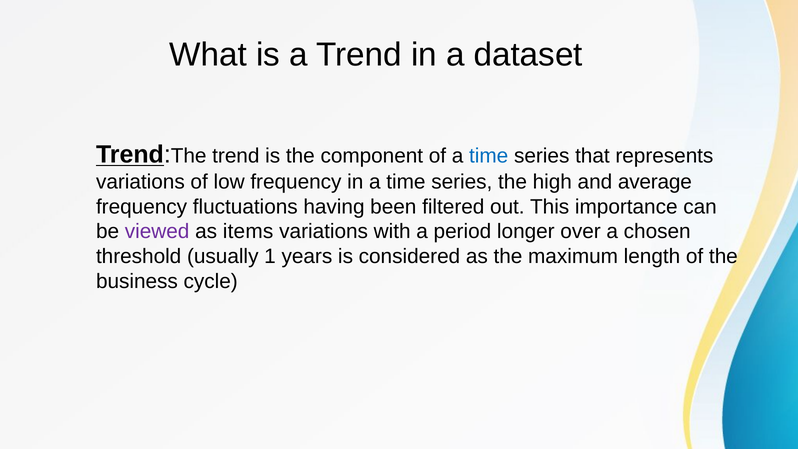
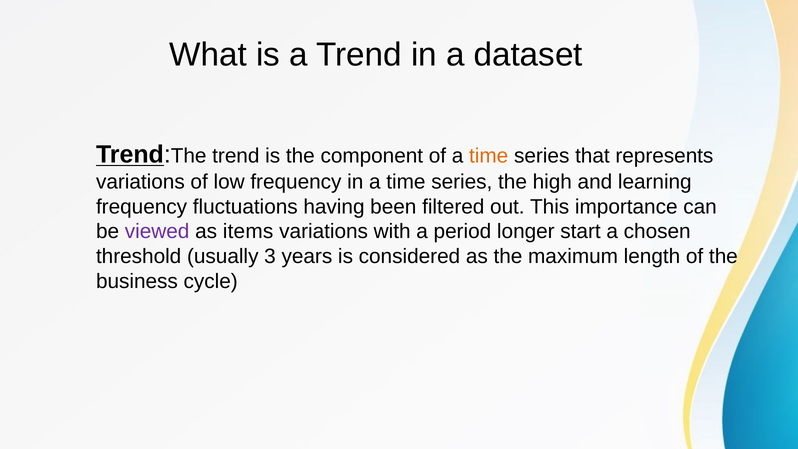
time colour: blue -> orange (489, 156)
average: average -> learning (655, 182)
over: over -> start (581, 232)
1: 1 -> 3 (270, 256)
